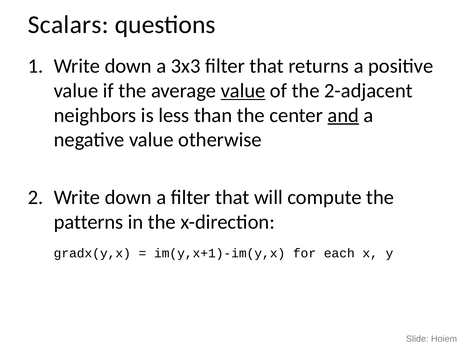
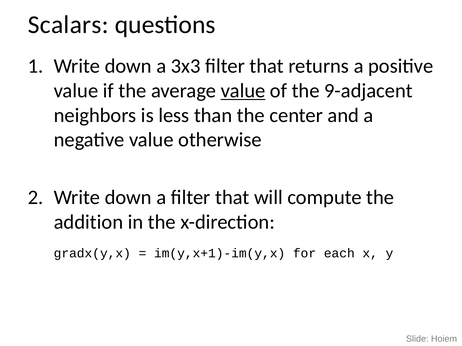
2-adjacent: 2-adjacent -> 9-adjacent (368, 91)
and underline: present -> none (343, 115)
patterns: patterns -> addition (88, 222)
